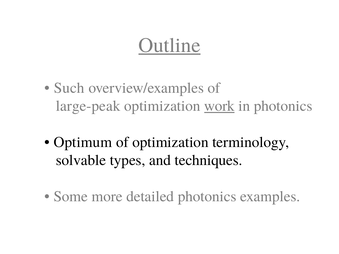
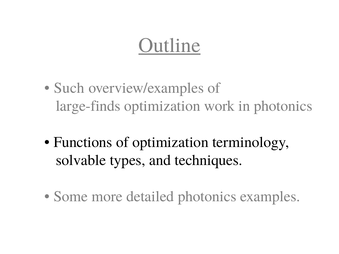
large-peak: large-peak -> large-finds (88, 106)
work underline: present -> none (219, 106)
Optimum: Optimum -> Functions (83, 142)
